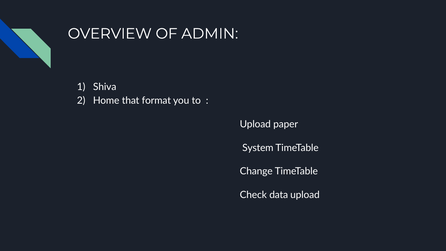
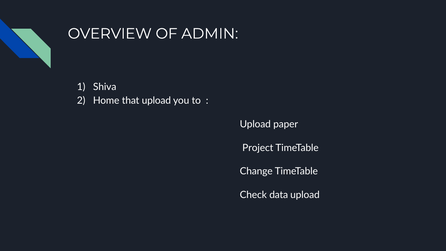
that format: format -> upload (156, 101)
System: System -> Project (258, 148)
